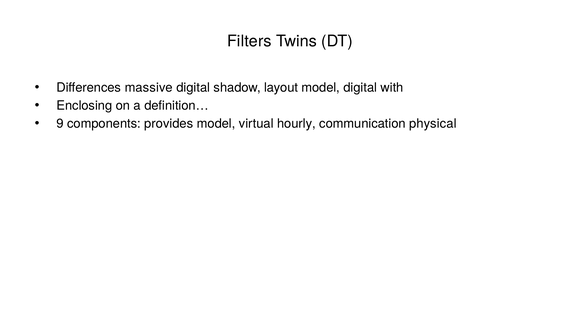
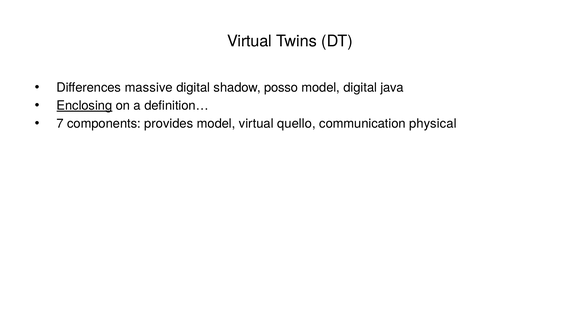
Filters: Filters -> Virtual (249, 41)
layout: layout -> posso (281, 88)
with: with -> java (392, 88)
Enclosing underline: none -> present (84, 106)
9: 9 -> 7 (60, 124)
hourly: hourly -> quello (296, 124)
